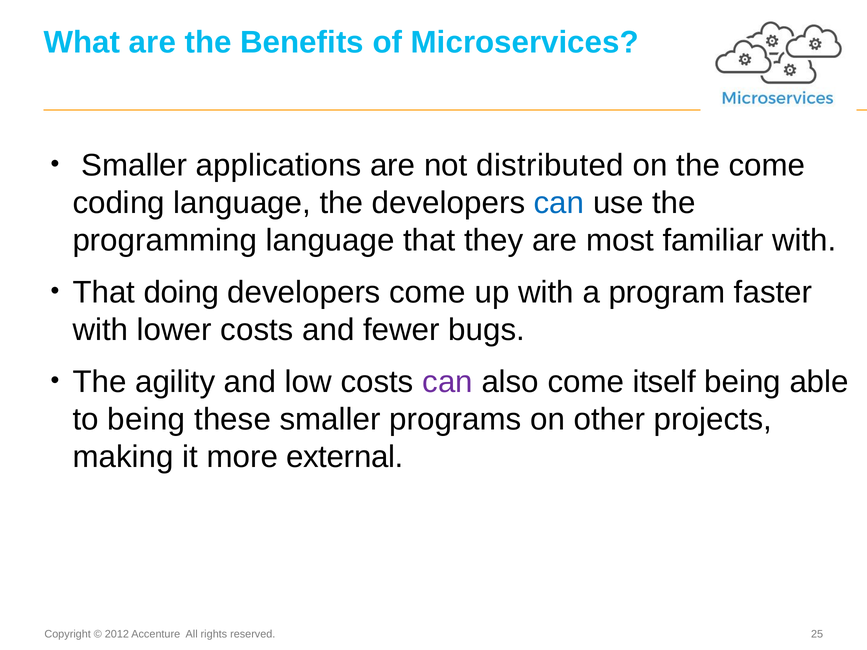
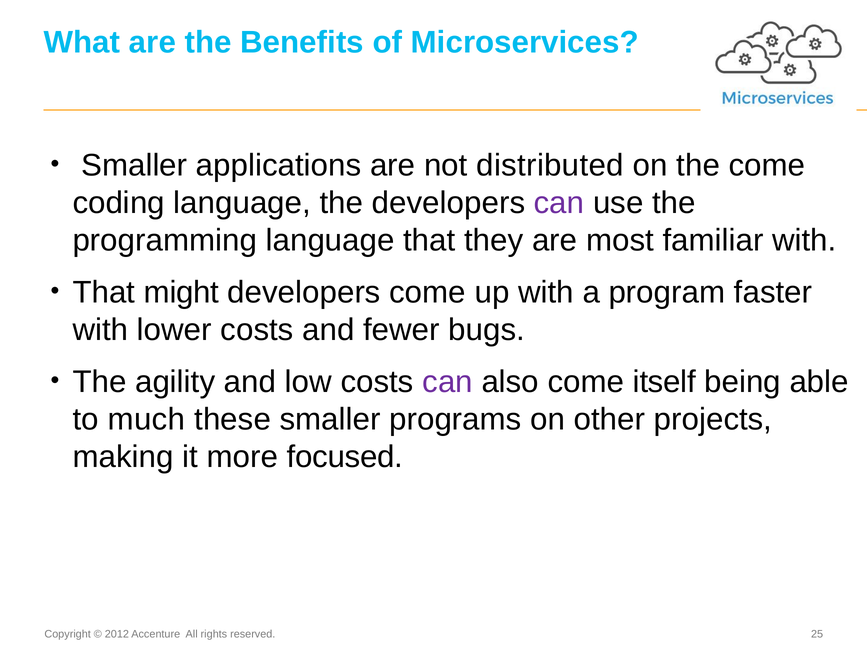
can colour: blue -> purple (559, 203)
doing: doing -> might (181, 293)
to being: being -> much (146, 420)
external: external -> focused (345, 457)
